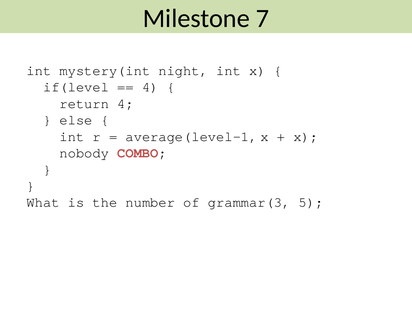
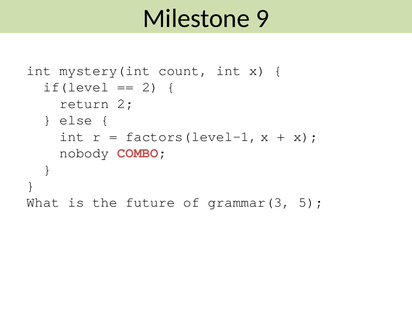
7: 7 -> 9 (262, 18)
night: night -> count (183, 71)
4: 4 -> 2 (150, 87)
return 4: 4 -> 2 (126, 104)
average(level-1: average(level-1 -> factors(level-1 (191, 137)
number: number -> future (150, 202)
